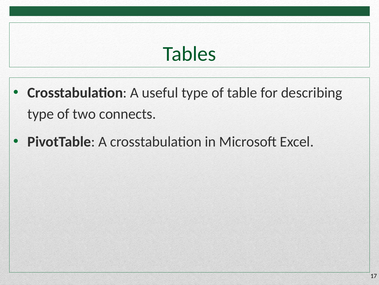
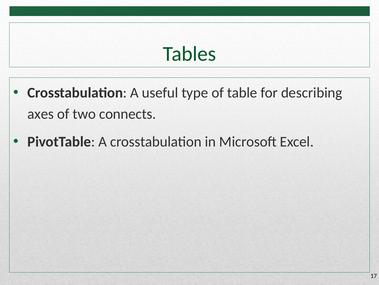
type: type -> axes (41, 114)
